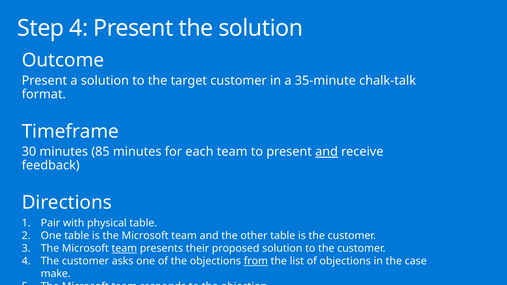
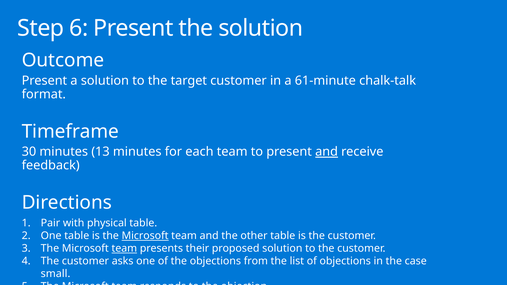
Step 4: 4 -> 6 (79, 28)
35-minute: 35-minute -> 61-minute (325, 81)
85: 85 -> 13 (100, 152)
Microsoft underline: none -> present (145, 236)
from underline: present -> none (256, 261)
make: make -> small (56, 274)
